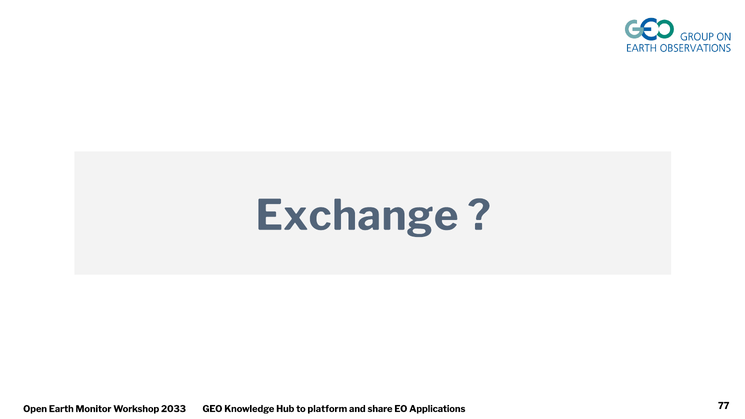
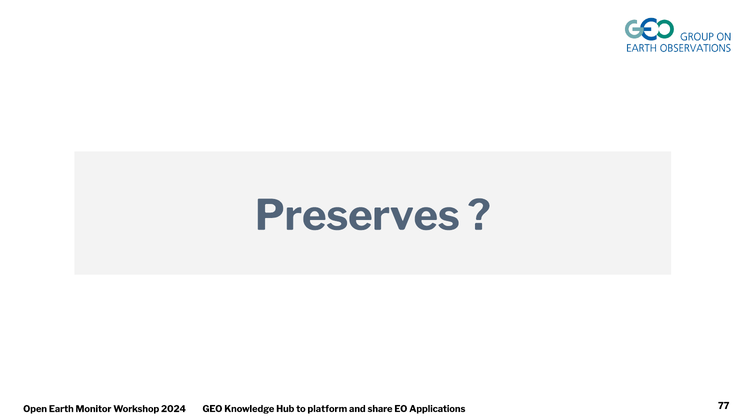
Exchange: Exchange -> Preserves (357, 216)
2033: 2033 -> 2024 (174, 409)
